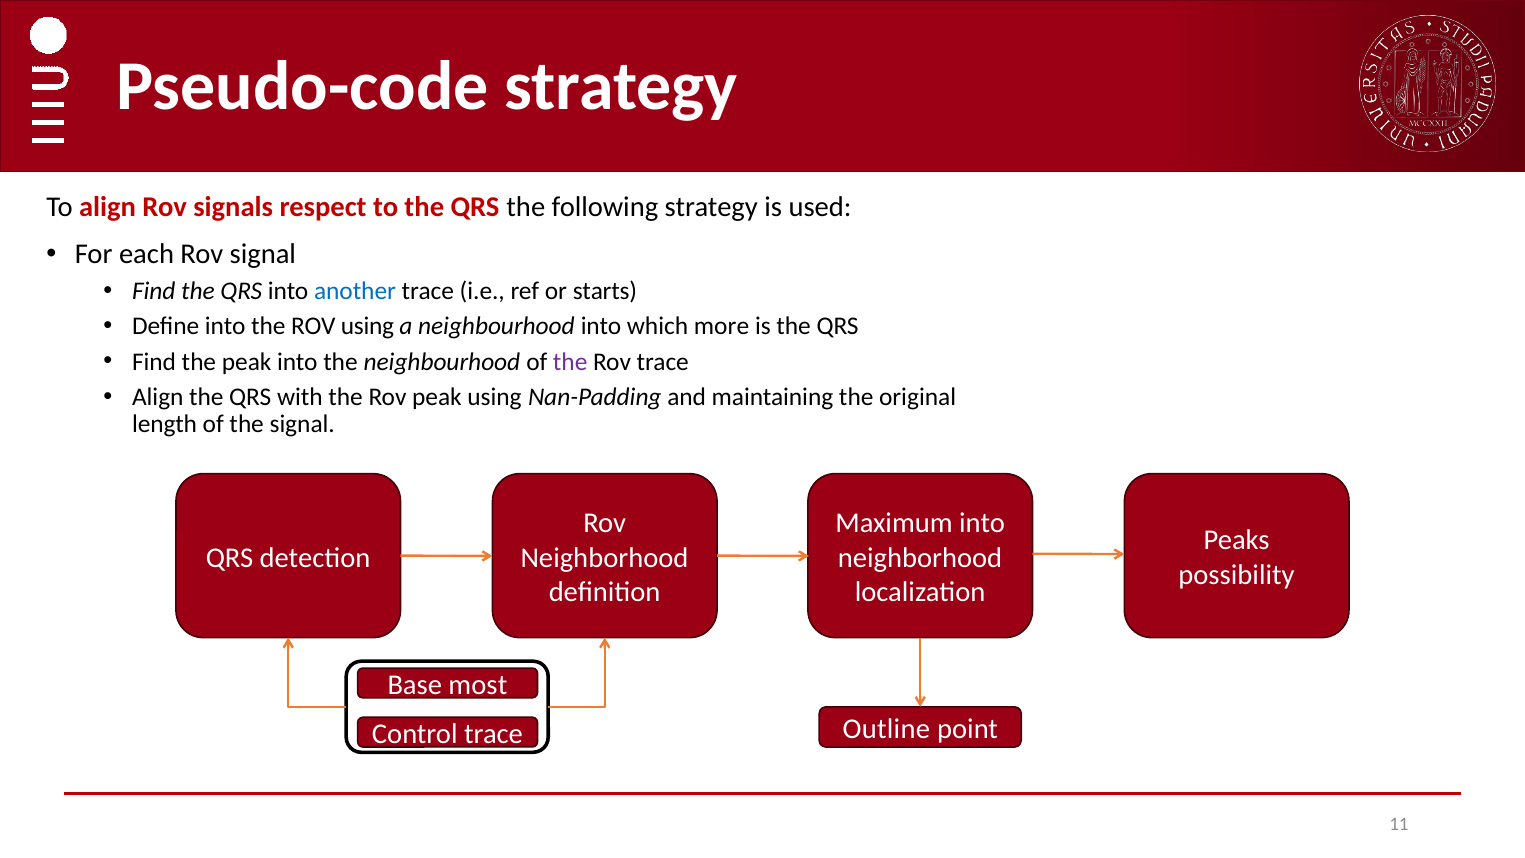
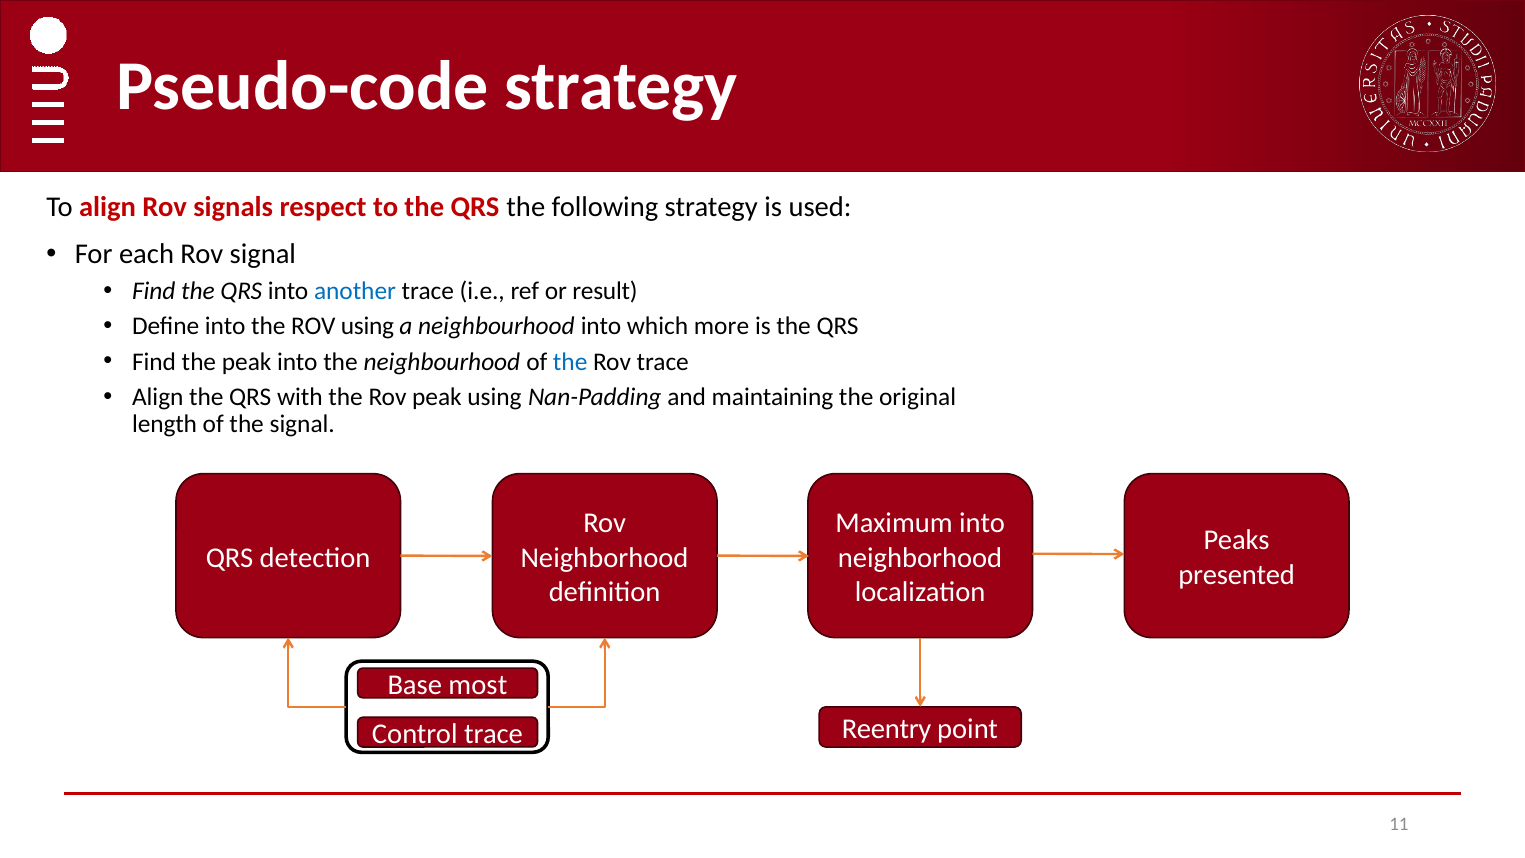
starts: starts -> result (605, 291)
the colour: purple -> blue (570, 362)
possibility: possibility -> presented (1237, 575)
Outline: Outline -> Reentry (887, 729)
